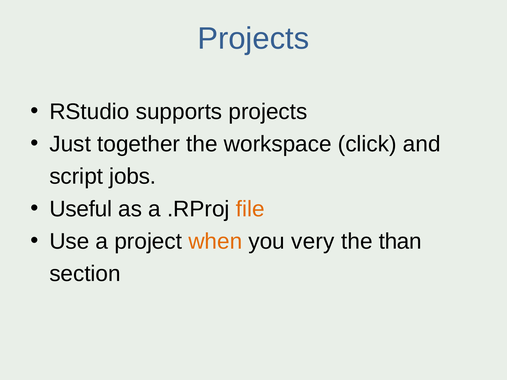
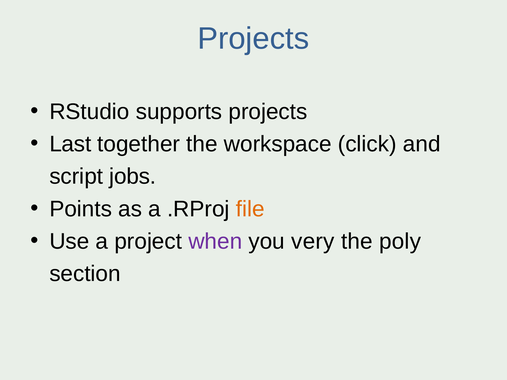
Just: Just -> Last (70, 144)
Useful: Useful -> Points (81, 209)
when colour: orange -> purple (215, 242)
than: than -> poly (400, 242)
